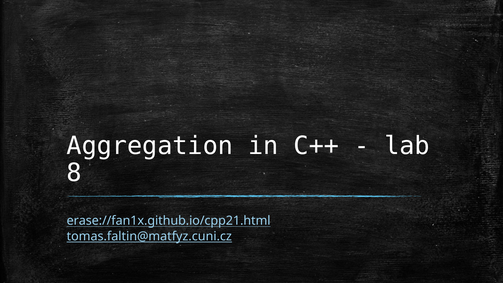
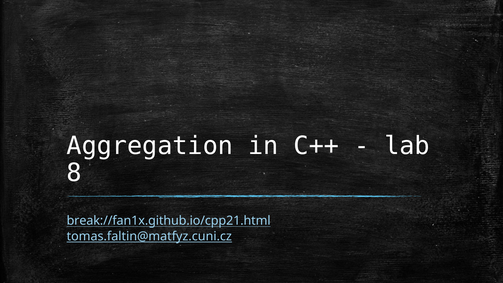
erase://fan1x.github.io/cpp21.html: erase://fan1x.github.io/cpp21.html -> break://fan1x.github.io/cpp21.html (169, 221)
